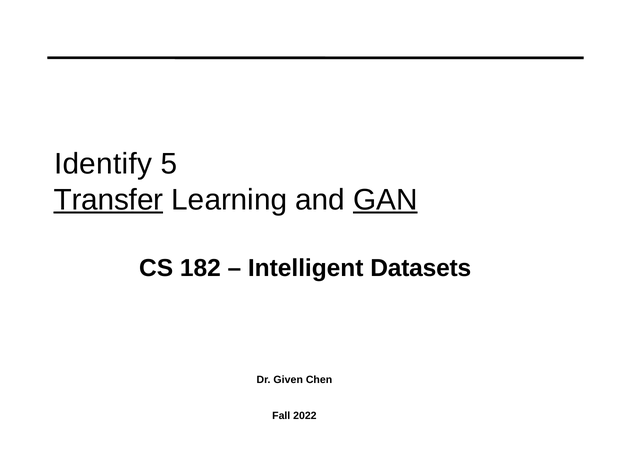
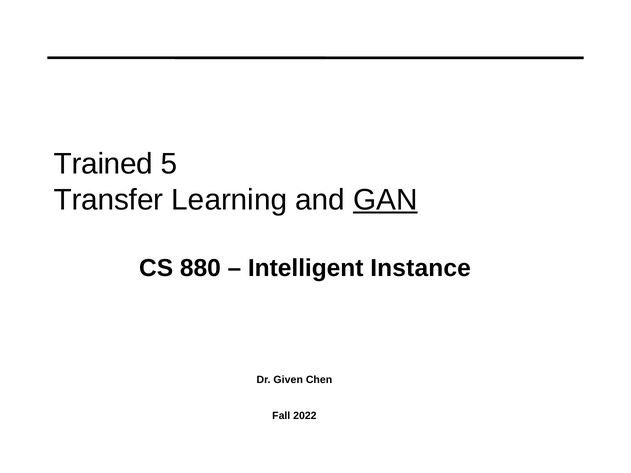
Identify: Identify -> Trained (103, 164)
Transfer underline: present -> none (108, 200)
182: 182 -> 880 (200, 268)
Datasets: Datasets -> Instance (421, 268)
